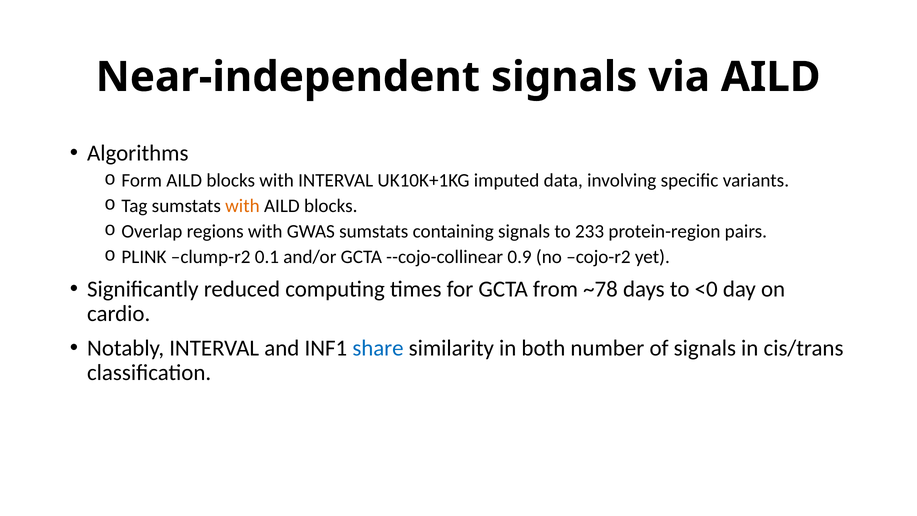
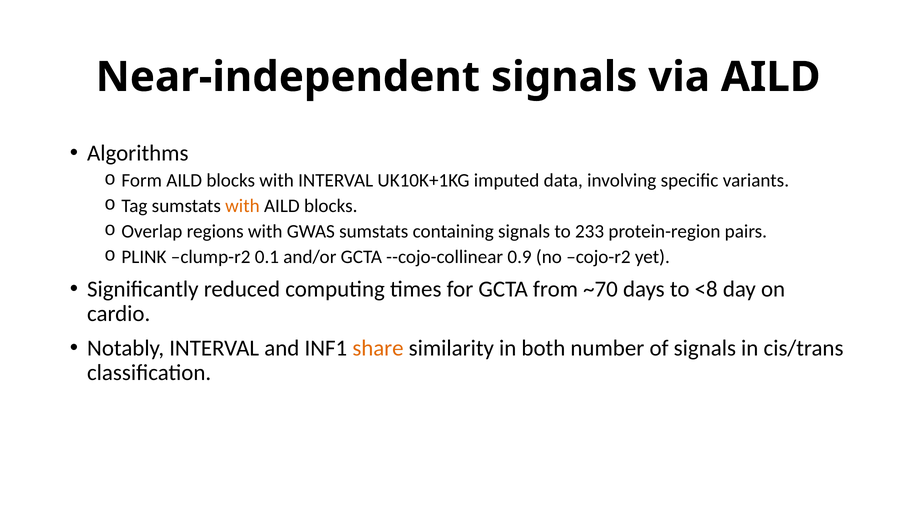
~78: ~78 -> ~70 (601, 289)
<0: <0 -> <8 (706, 289)
share colour: blue -> orange (378, 348)
